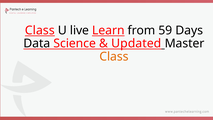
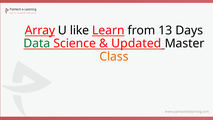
Class: Class -> Array (40, 30)
live: live -> like (79, 30)
59: 59 -> 13 (165, 30)
Data colour: black -> green (37, 43)
